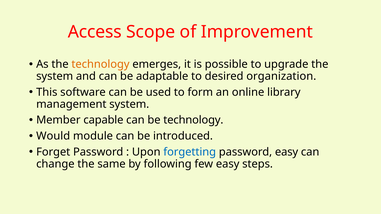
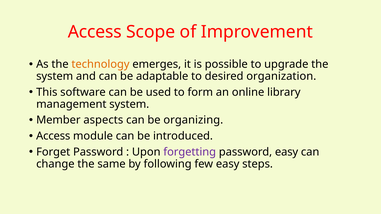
capable: capable -> aspects (103, 120)
be technology: technology -> organizing (193, 120)
Would: Would -> Access (53, 136)
forgetting colour: blue -> purple (190, 152)
